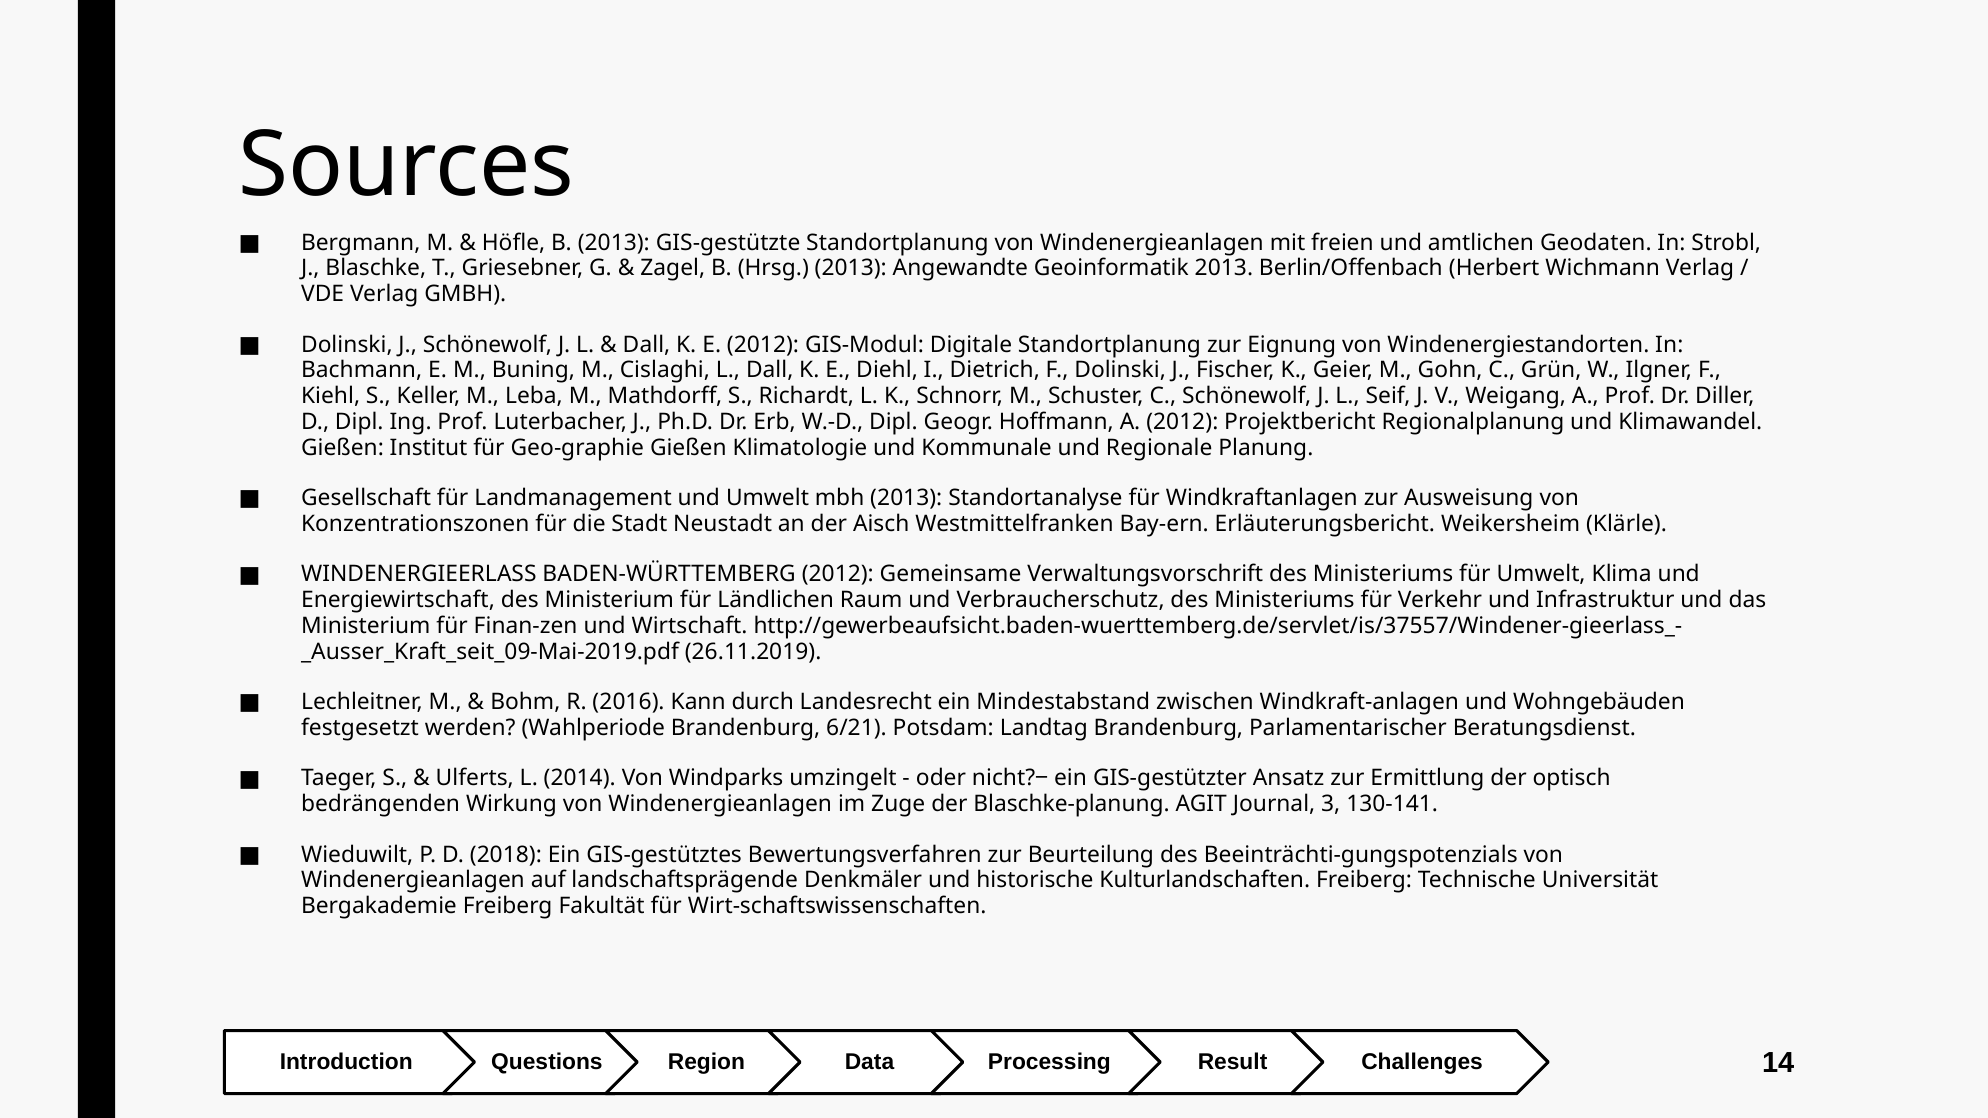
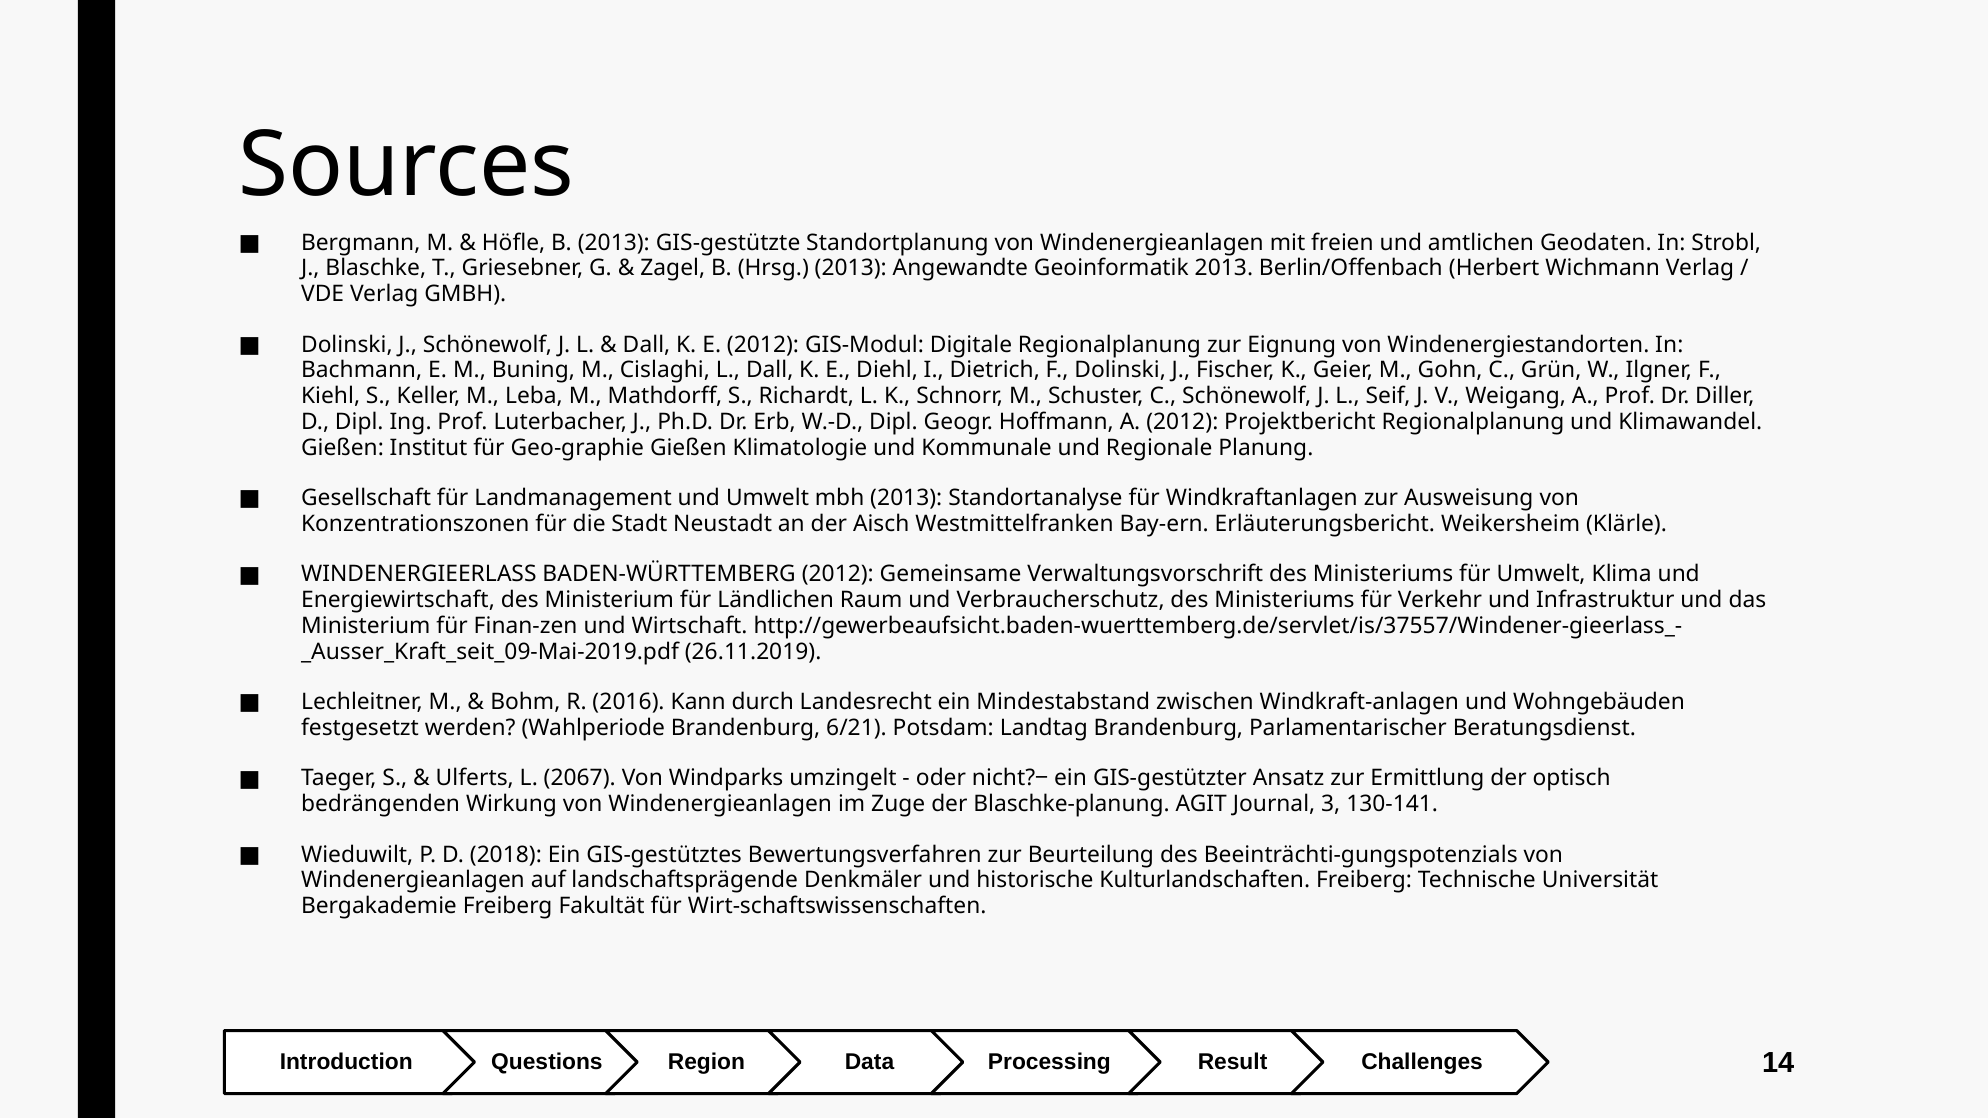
Digitale Standortplanung: Standortplanung -> Regionalplanung (1109, 345)
2014: 2014 -> 2067 (580, 779)
